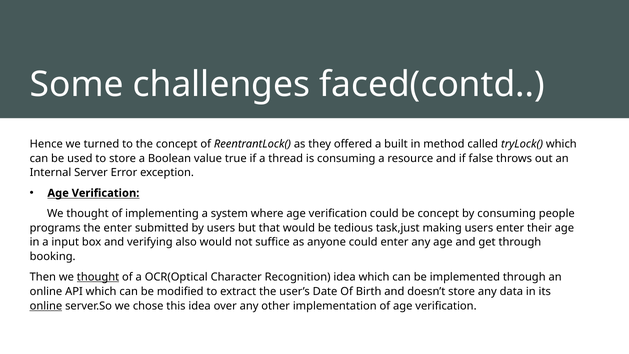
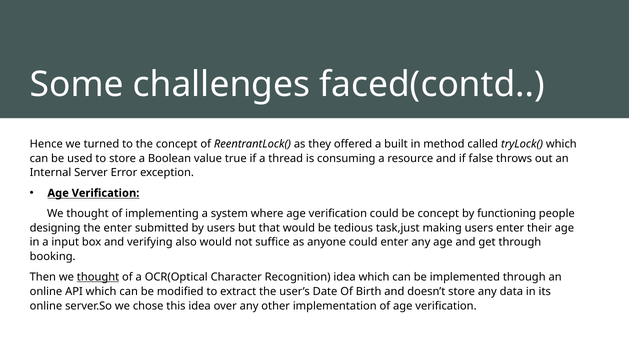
by consuming: consuming -> functioning (507, 213)
programs: programs -> designing (55, 228)
online underline: present -> none (46, 306)
